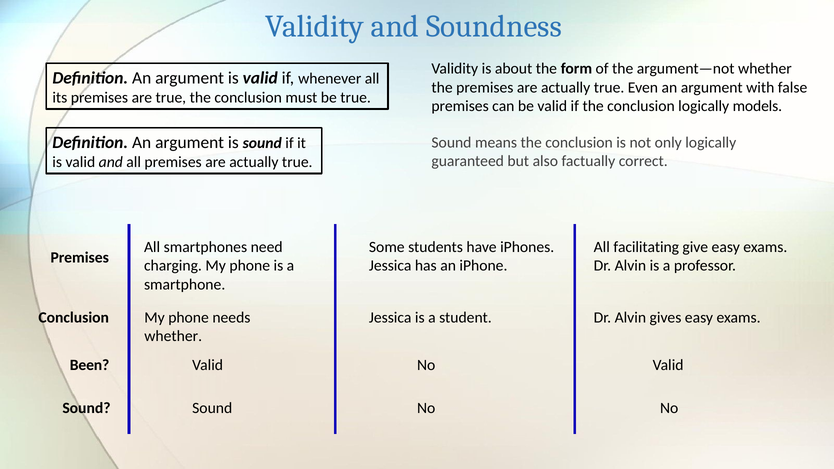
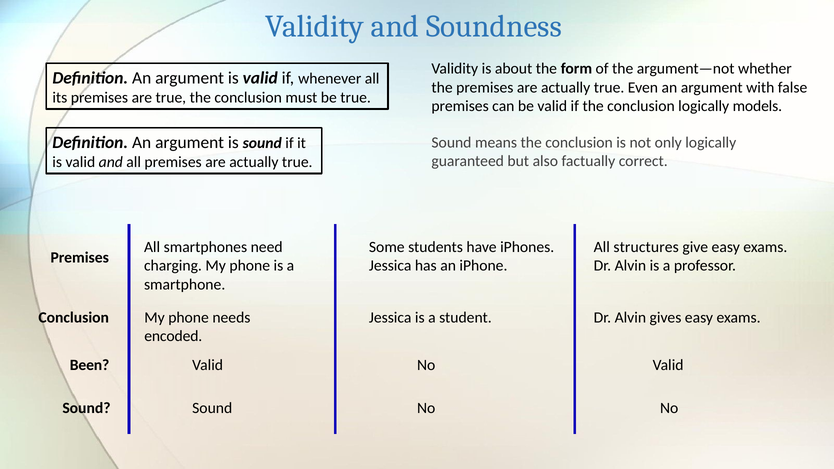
facilitating: facilitating -> structures (646, 247)
whether: whether -> encoded (173, 336)
